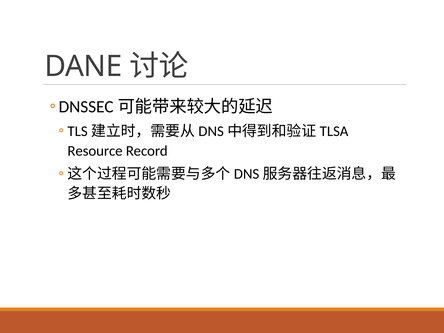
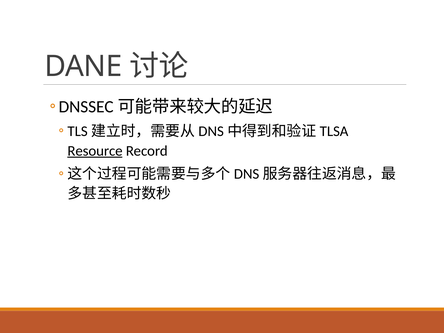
Resource underline: none -> present (95, 151)
